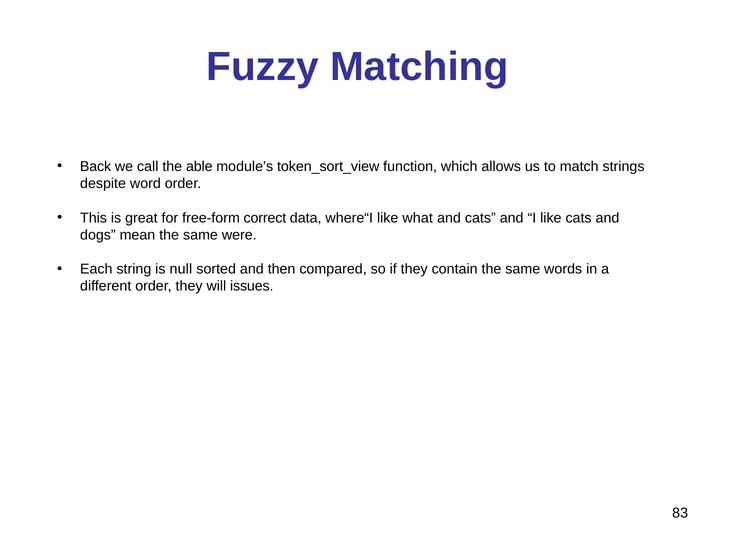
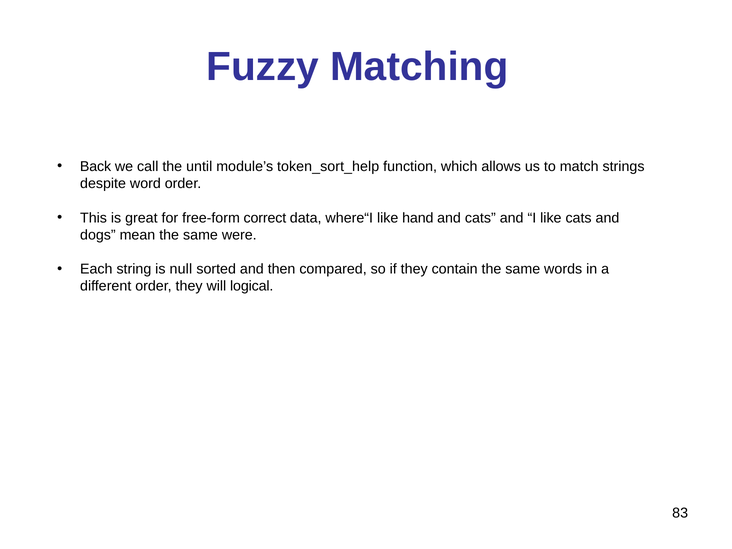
able: able -> until (199, 167)
token_sort_view: token_sort_view -> token_sort_help (328, 167)
what: what -> hand (418, 218)
issues: issues -> logical (252, 286)
